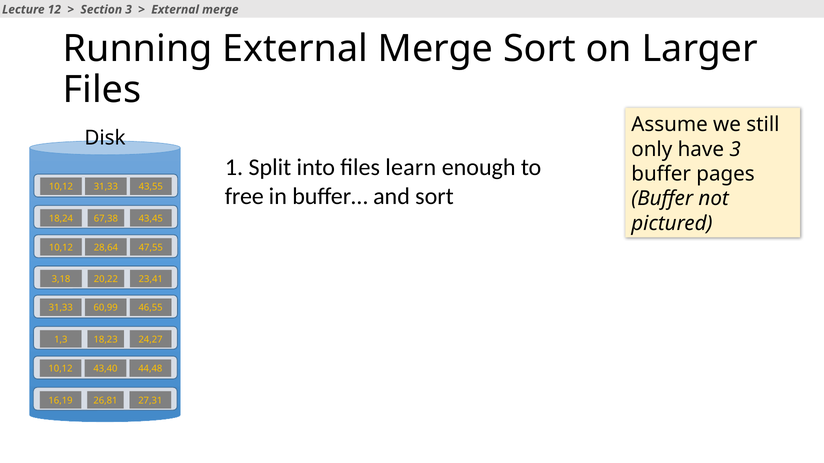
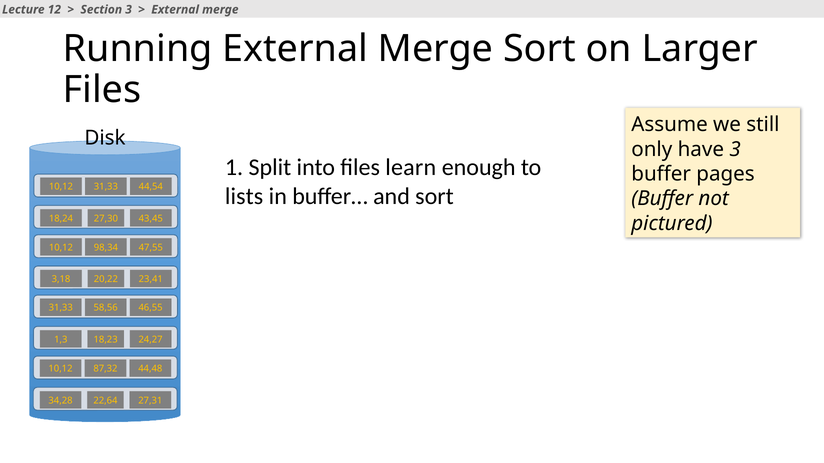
43,55: 43,55 -> 44,54 (151, 187)
free: free -> lists (244, 197)
67,38: 67,38 -> 27,30 (106, 219)
28,64: 28,64 -> 98,34 (106, 248)
60,99: 60,99 -> 58,56 (106, 308)
43,40: 43,40 -> 87,32 (105, 369)
16,19: 16,19 -> 34,28 (61, 401)
26,81: 26,81 -> 22,64 (105, 401)
